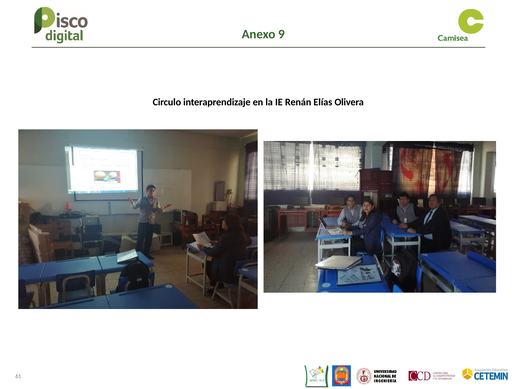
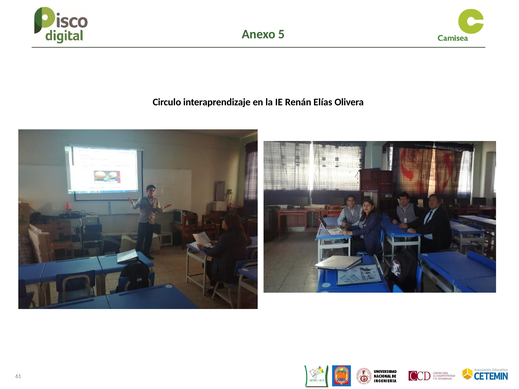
9: 9 -> 5 (281, 34)
